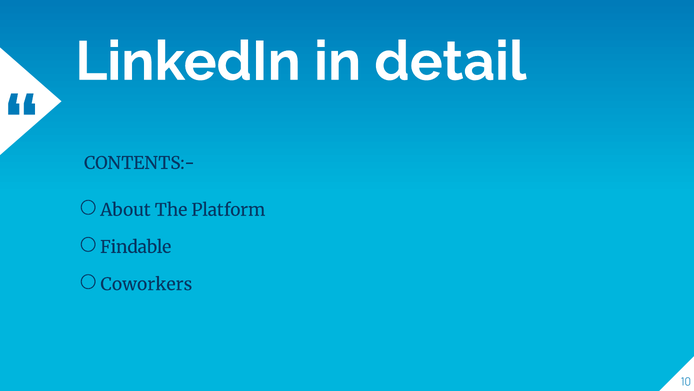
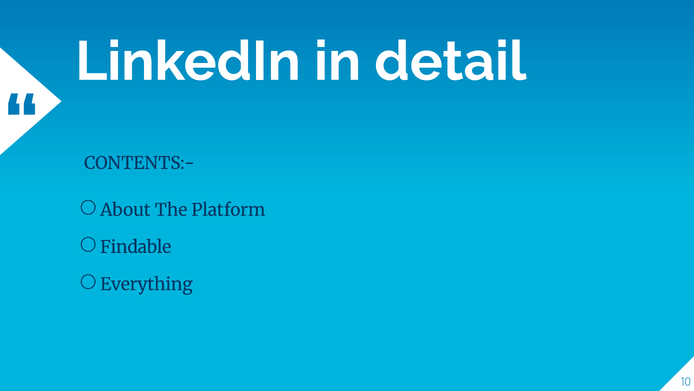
Coworkers: Coworkers -> Everything (146, 284)
